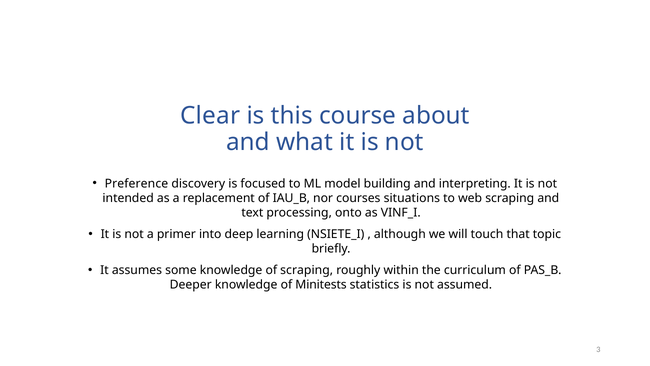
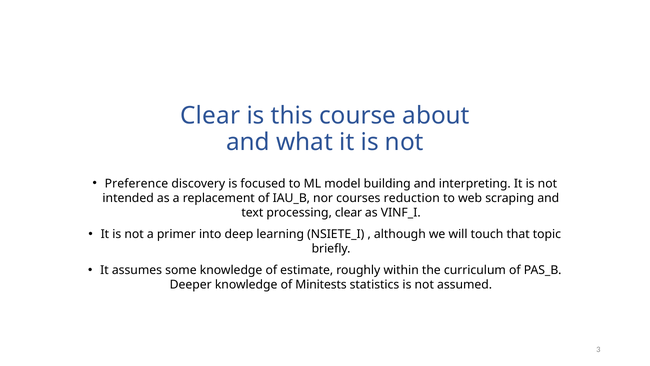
situations: situations -> reduction (412, 198)
processing onto: onto -> clear (349, 213)
of scraping: scraping -> estimate (307, 270)
